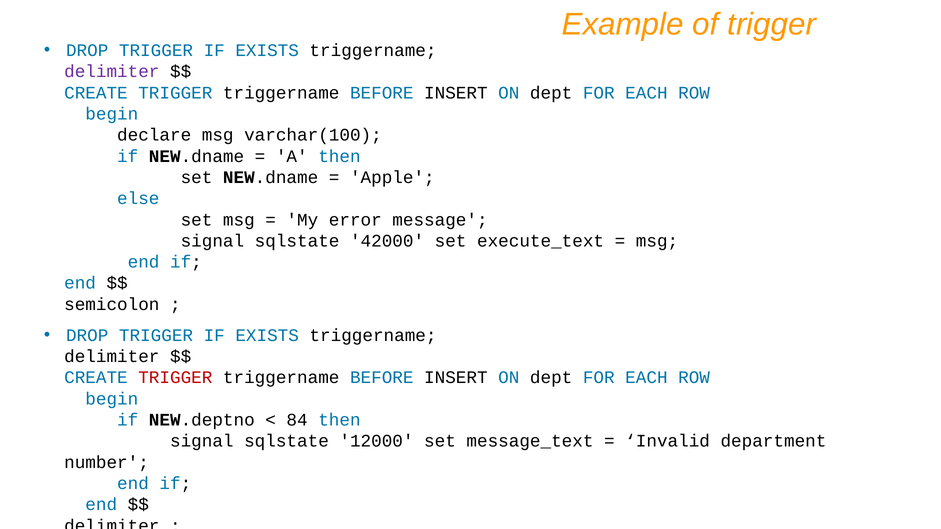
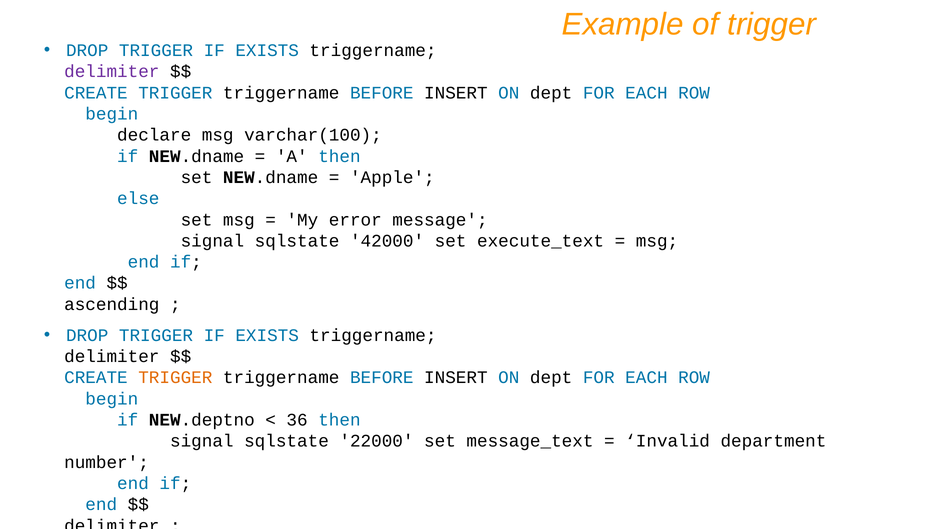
semicolon: semicolon -> ascending (112, 305)
TRIGGER colour: red -> orange (175, 378)
84: 84 -> 36 (297, 420)
12000: 12000 -> 22000 (376, 441)
